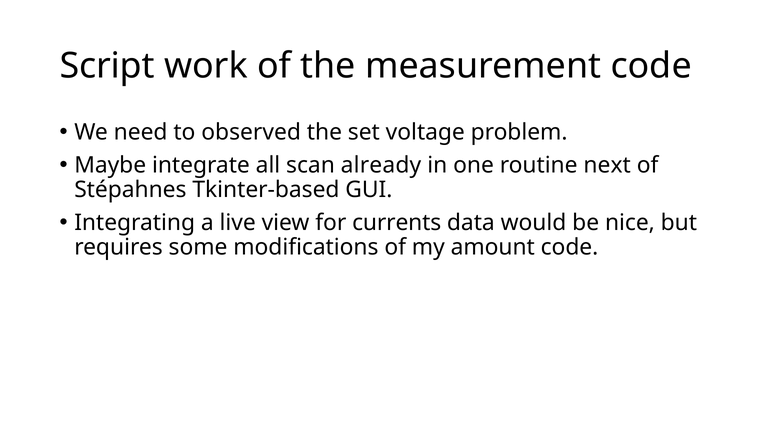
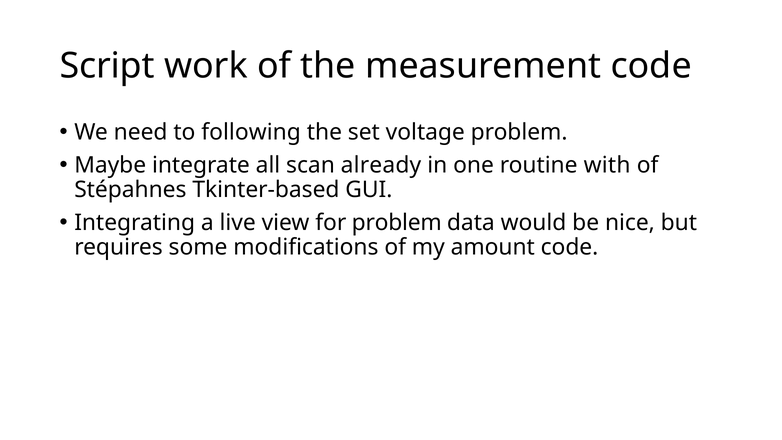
observed: observed -> following (251, 132)
next: next -> with (607, 165)
for currents: currents -> problem (397, 222)
